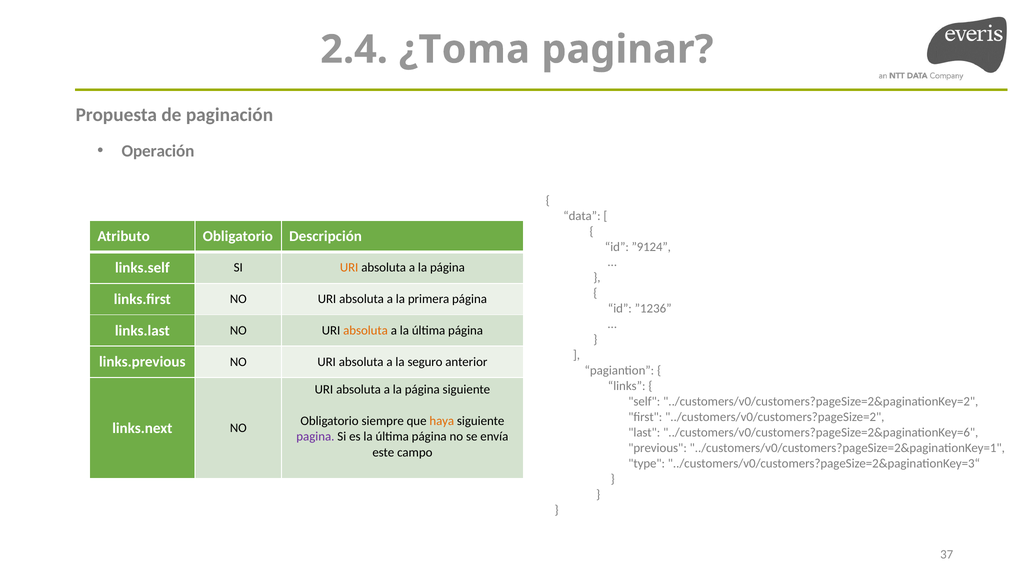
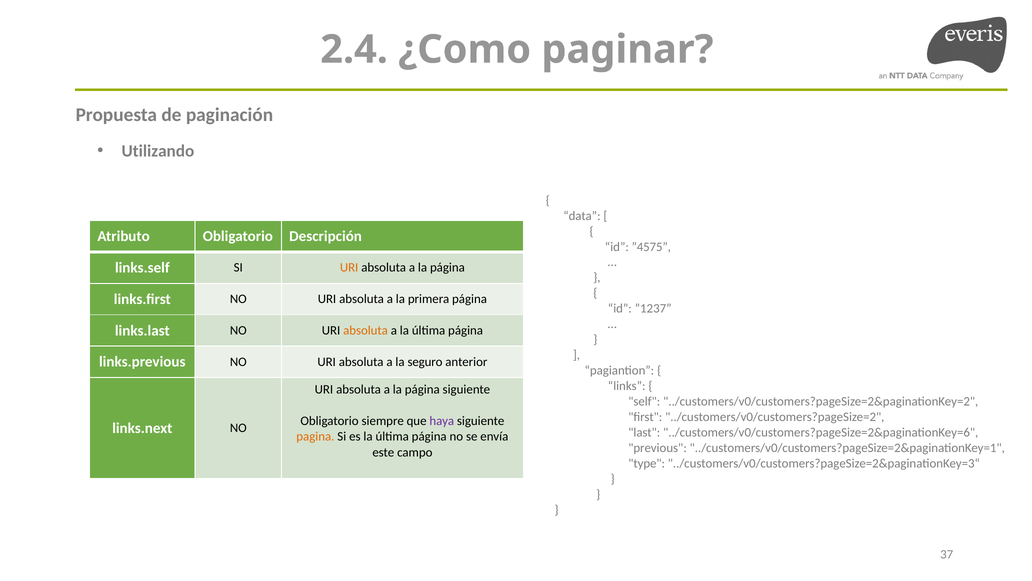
¿Toma: ¿Toma -> ¿Como (465, 50)
Operación: Operación -> Utilizando (158, 151)
”9124: ”9124 -> ”4575 (651, 247)
”1236: ”1236 -> ”1237 (653, 308)
haya colour: orange -> purple (442, 420)
pagina colour: purple -> orange (315, 436)
